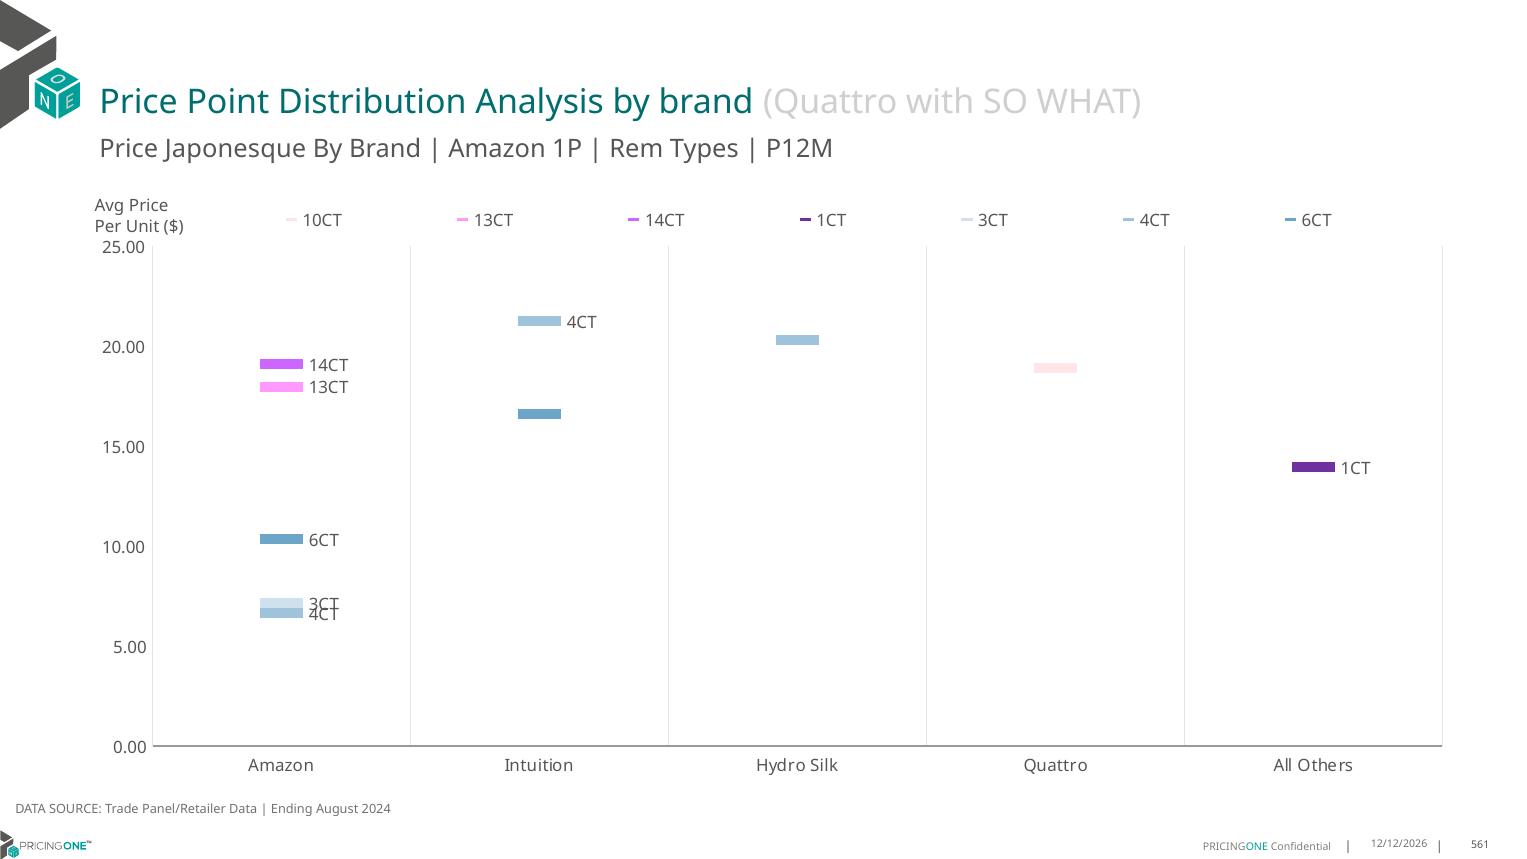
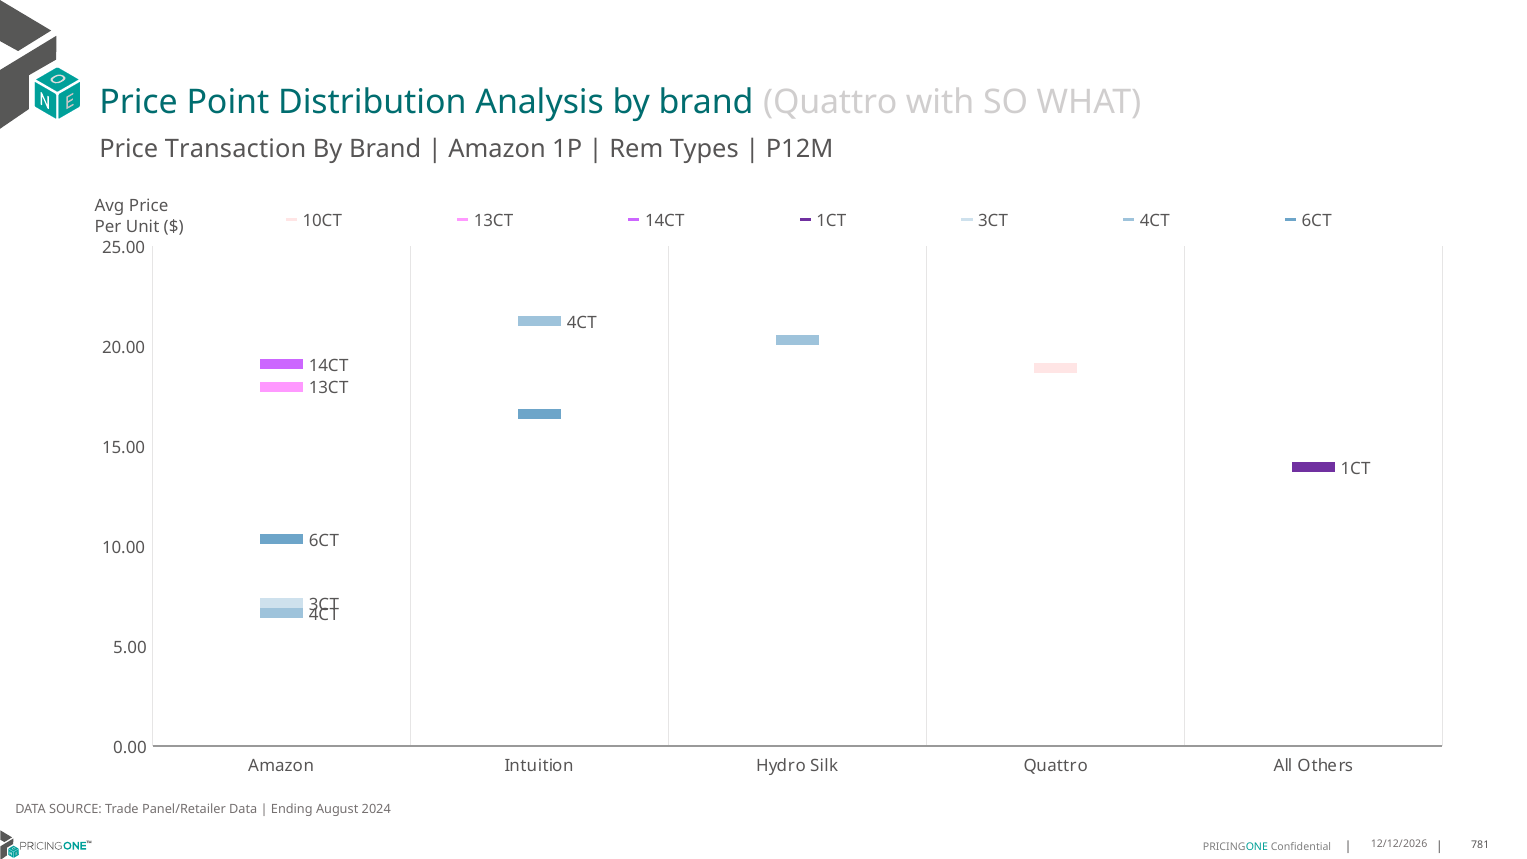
Japonesque: Japonesque -> Transaction (236, 149)
561: 561 -> 781 (1480, 845)
